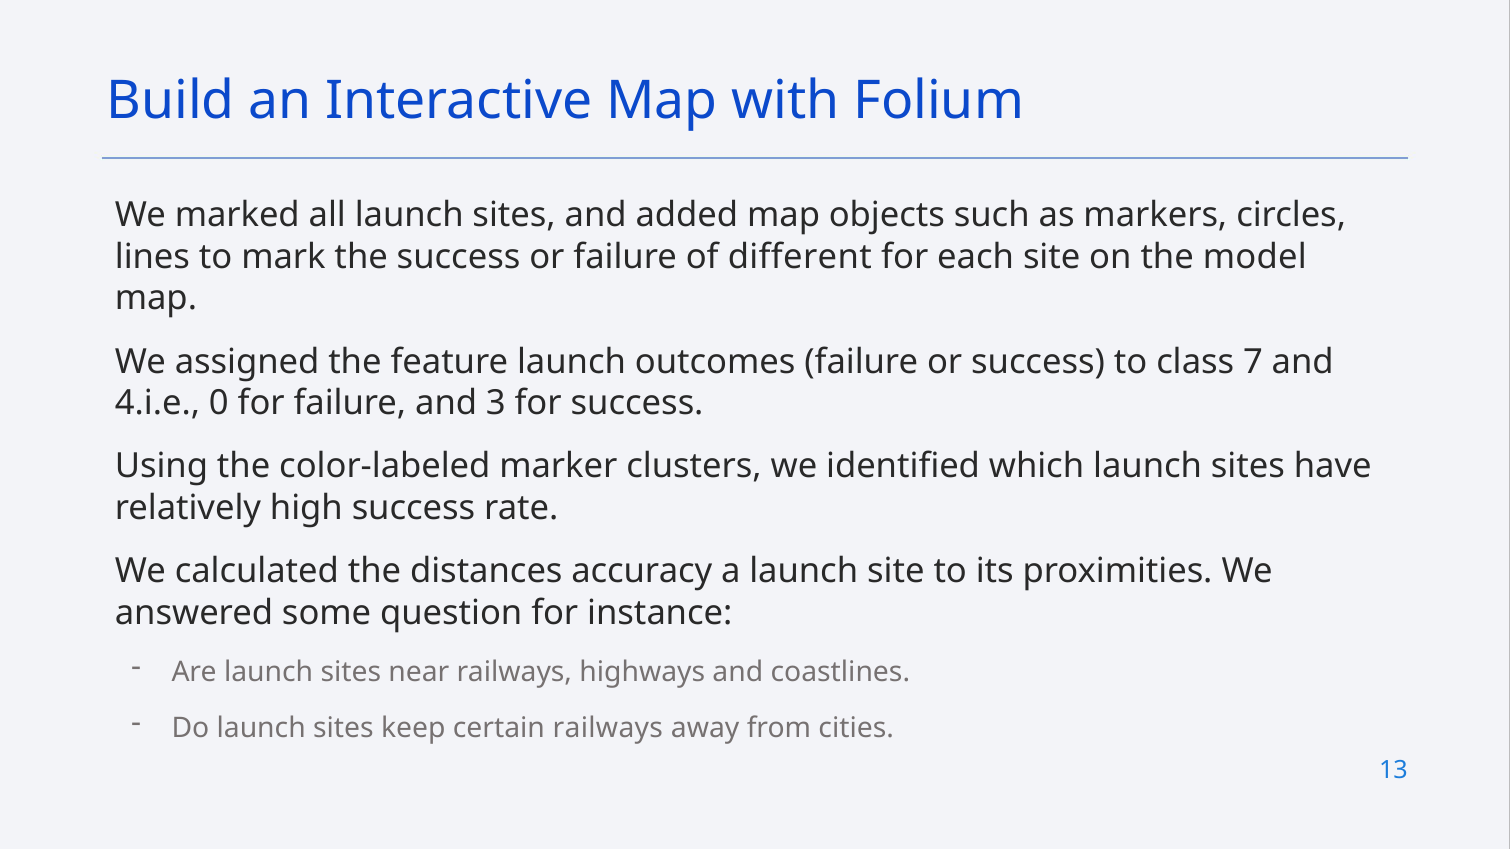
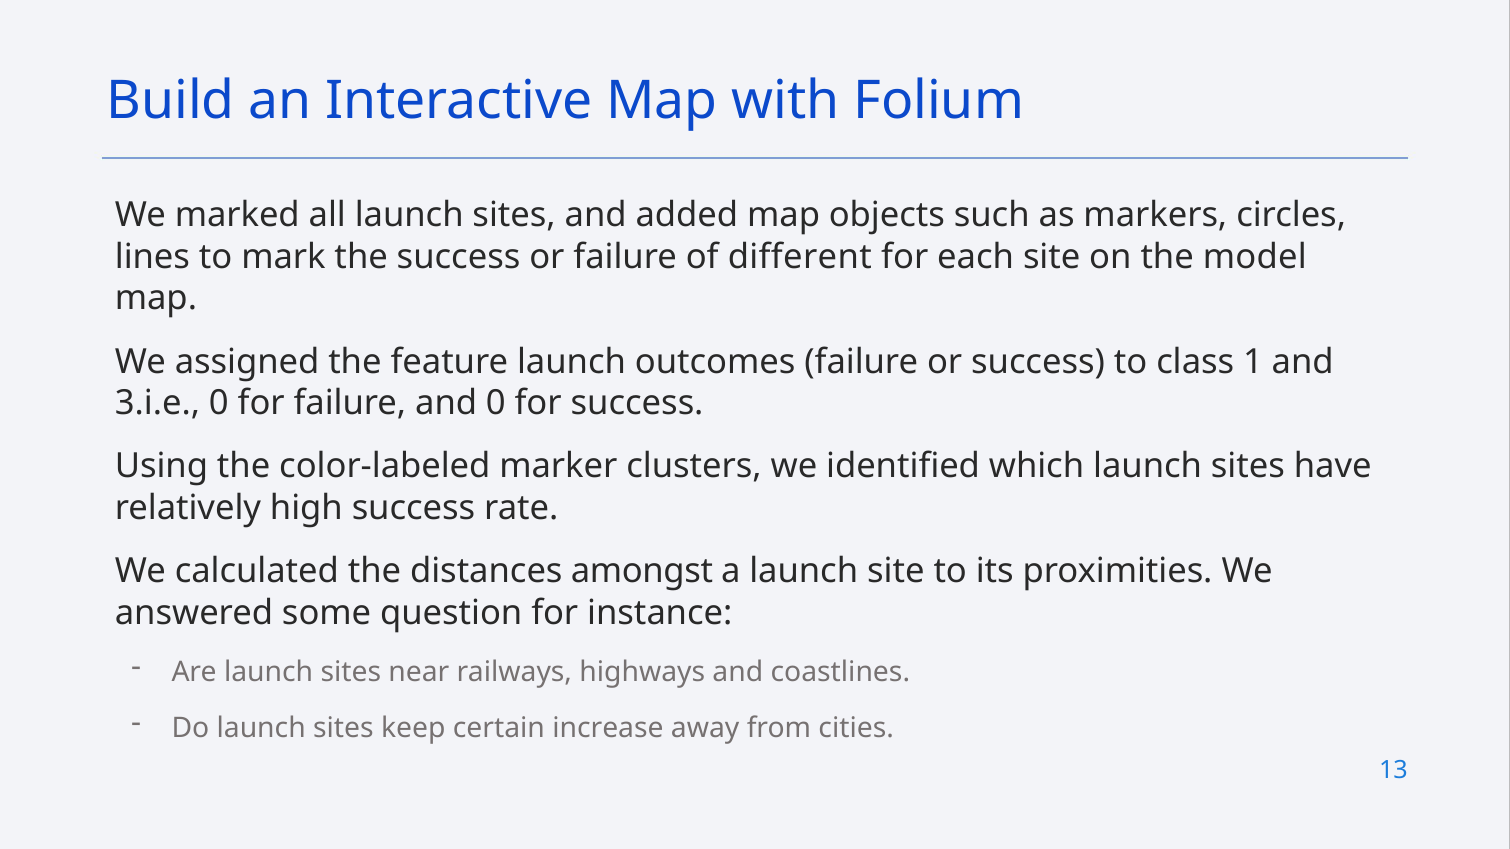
7: 7 -> 1 (1253, 362)
4.i.e: 4.i.e -> 3.i.e (158, 403)
and 3: 3 -> 0 (496, 403)
accuracy: accuracy -> amongst (642, 572)
certain railways: railways -> increase (608, 729)
